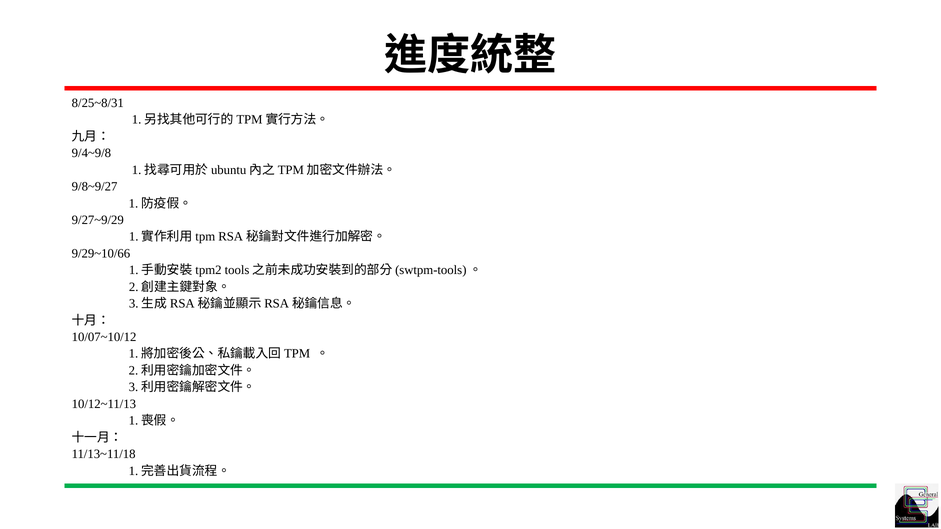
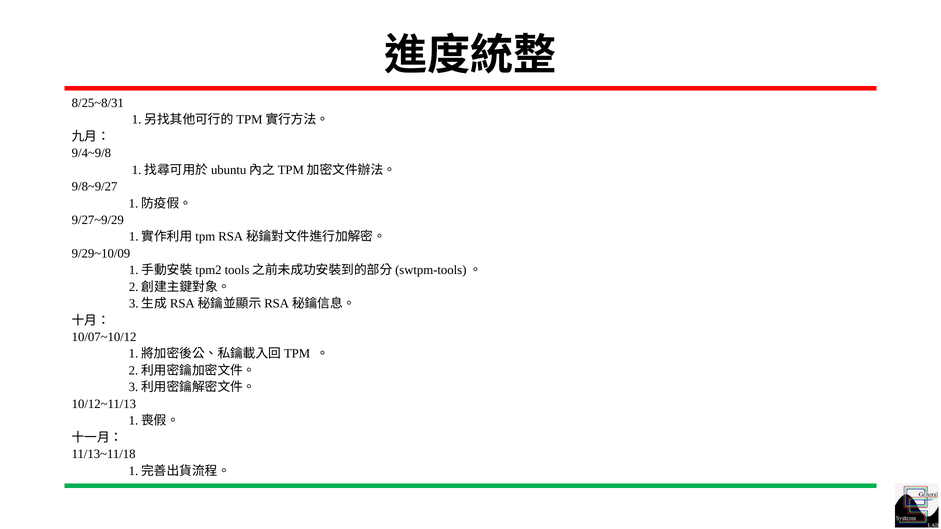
9/29~10/66: 9/29~10/66 -> 9/29~10/09 (101, 254)
